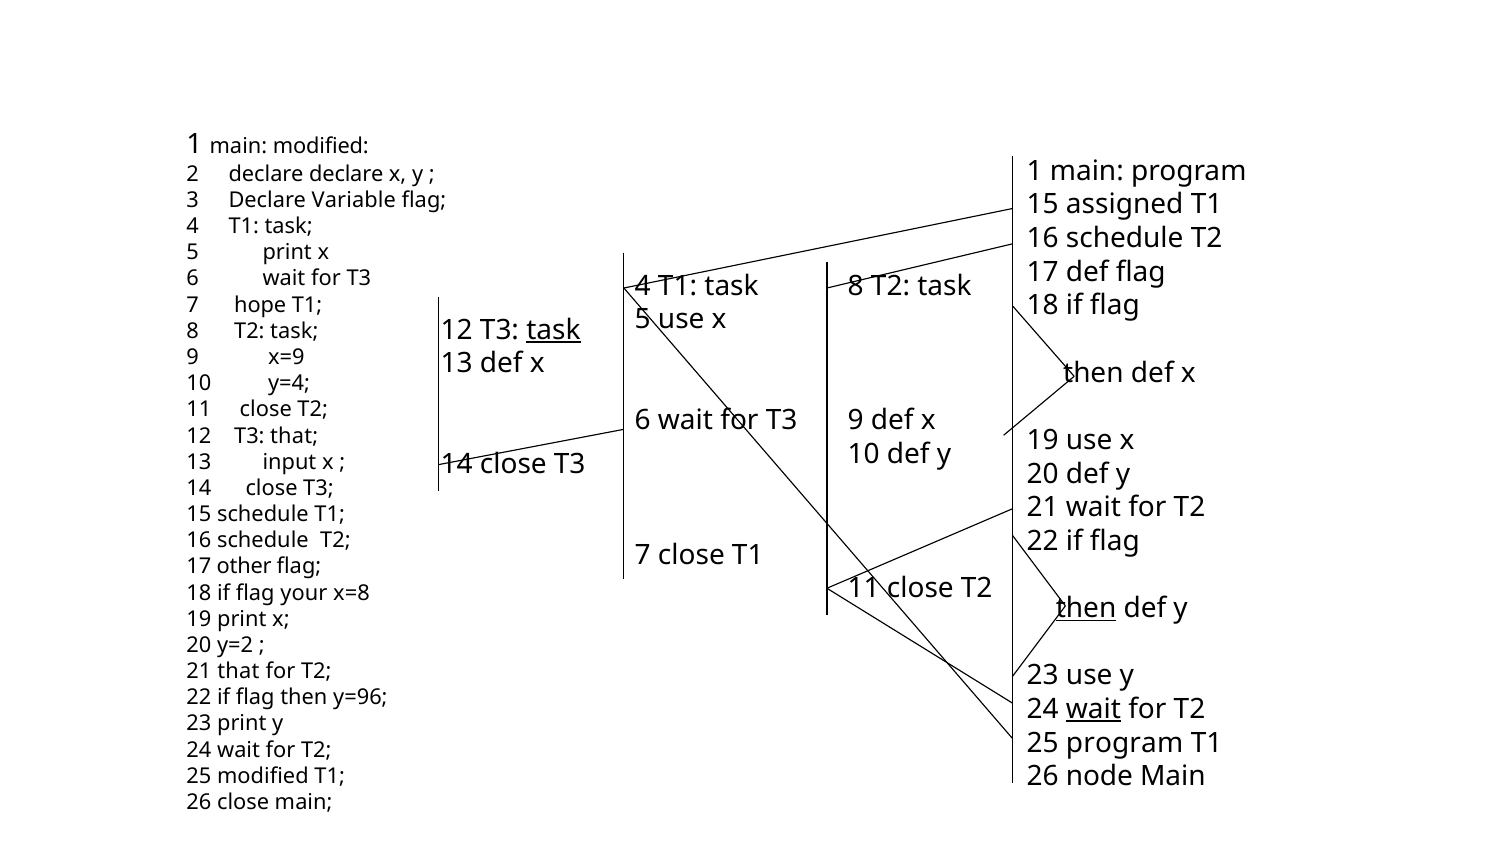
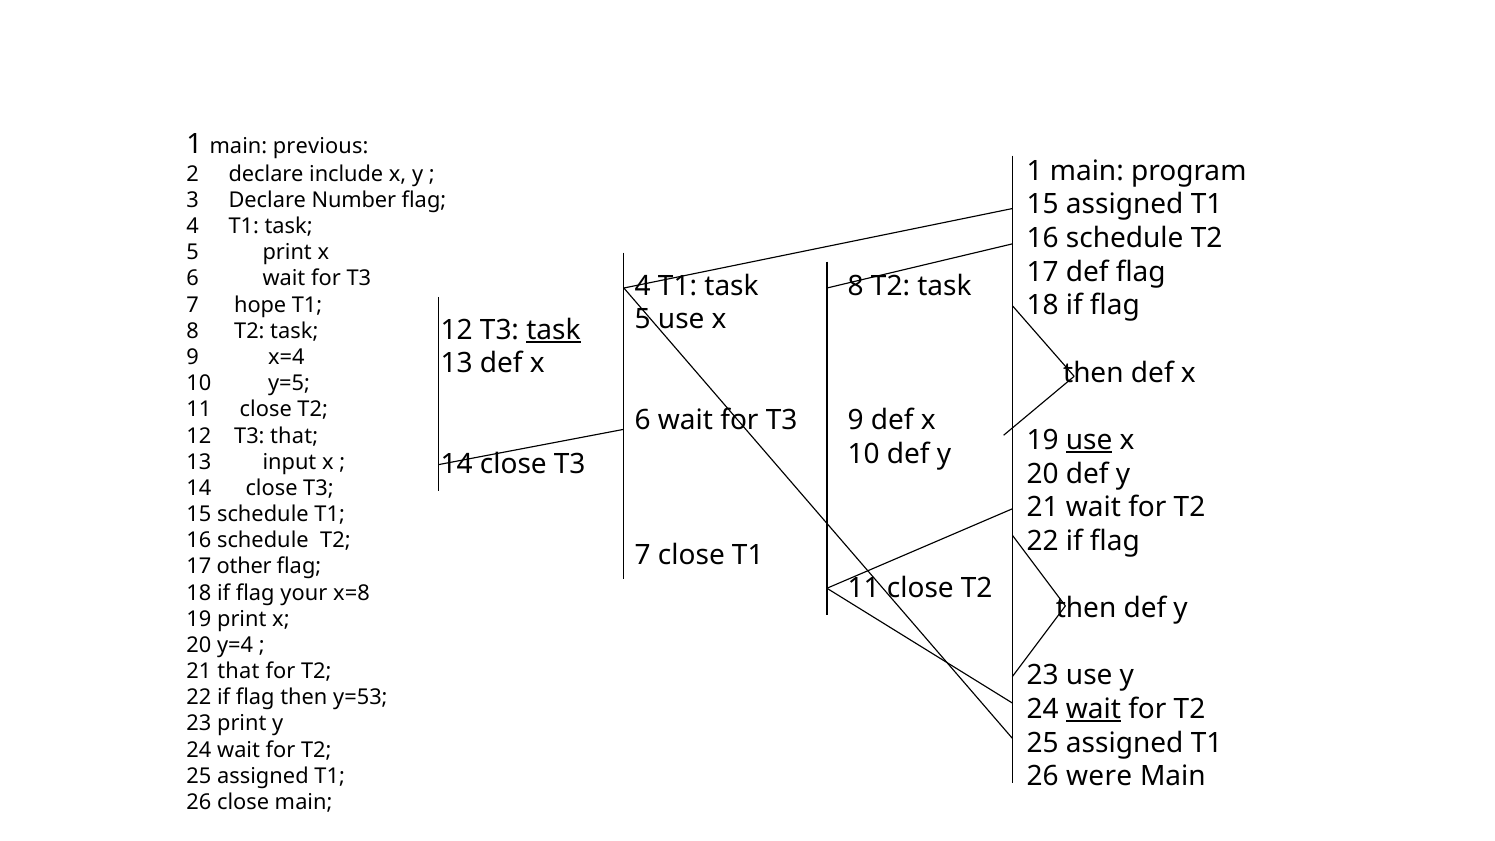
main modified: modified -> previous (321, 147)
declare declare: declare -> include (346, 174)
Variable: Variable -> Number (354, 200)
x=9: x=9 -> x=4 (286, 357)
y=4: y=4 -> y=5 (289, 383)
use underline: none -> present (1089, 440)
then underline: present -> none (1086, 608)
y=2: y=2 -> y=4 (235, 645)
y=96: y=96 -> y=53 (360, 698)
program: program -> assigned (1125, 743)
node: node -> were (1099, 776)
modified: modified -> assigned (263, 776)
